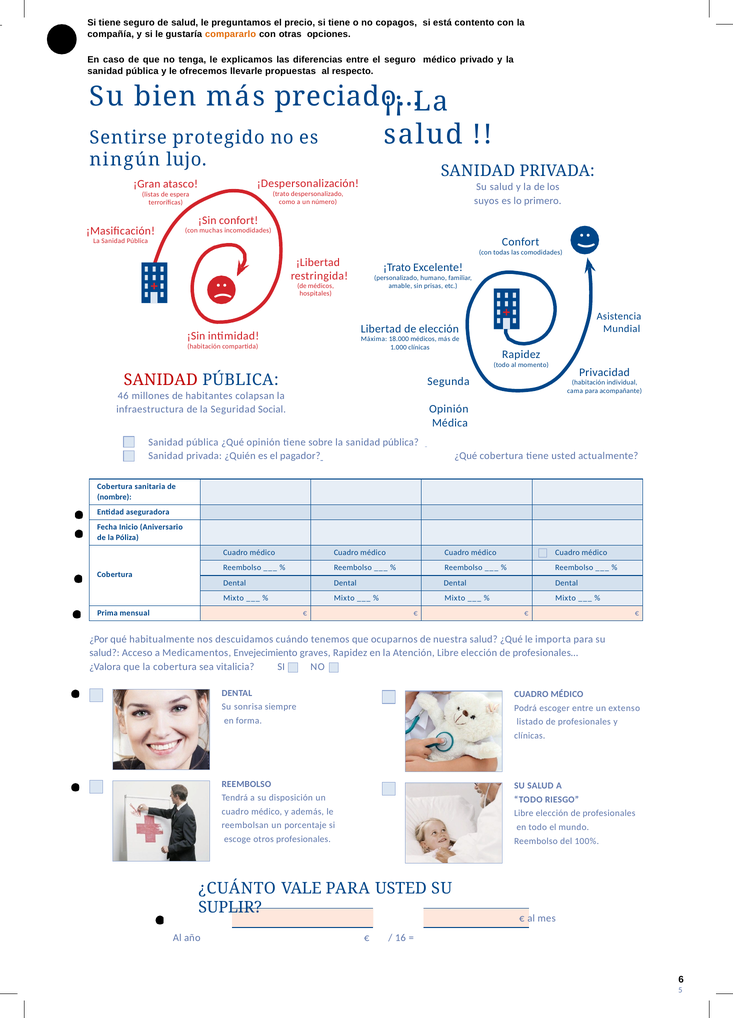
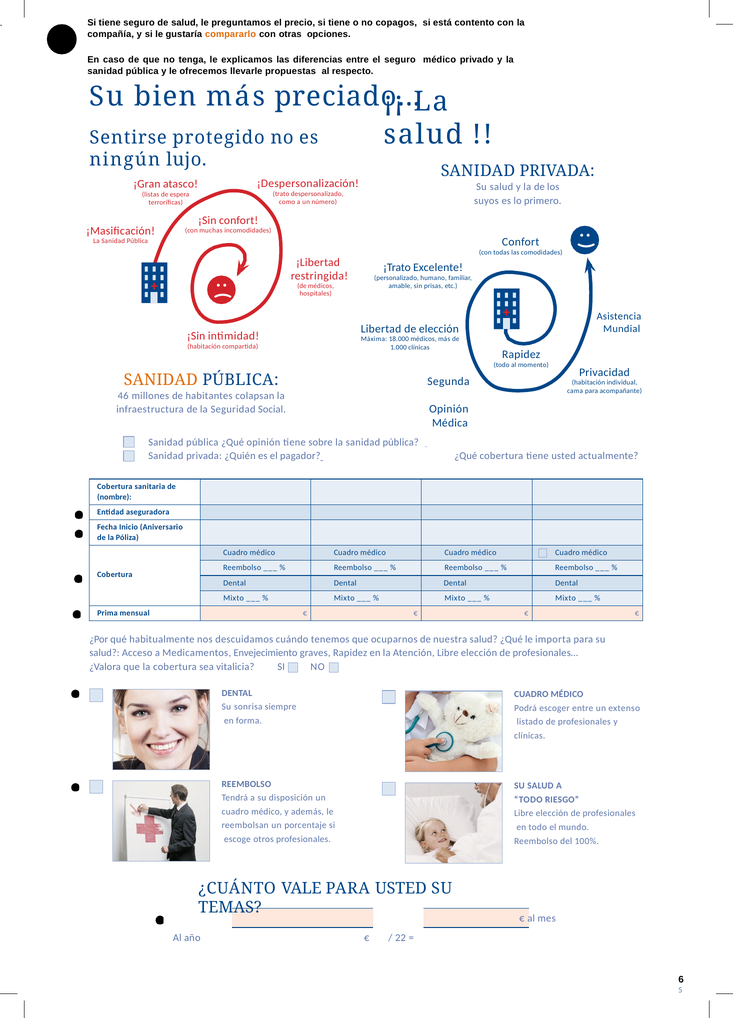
SANIDAD colour: red -> orange (161, 380)
SUPLIR: SUPLIR -> TEMAS (230, 907)
16: 16 -> 22 (401, 937)
